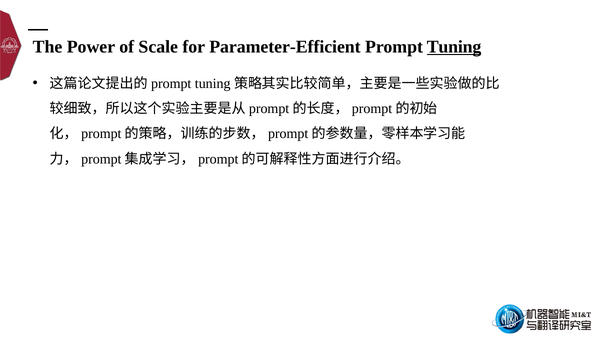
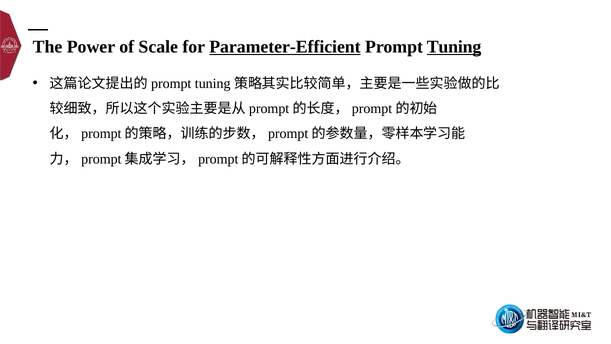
Parameter-Efficient underline: none -> present (285, 47)
